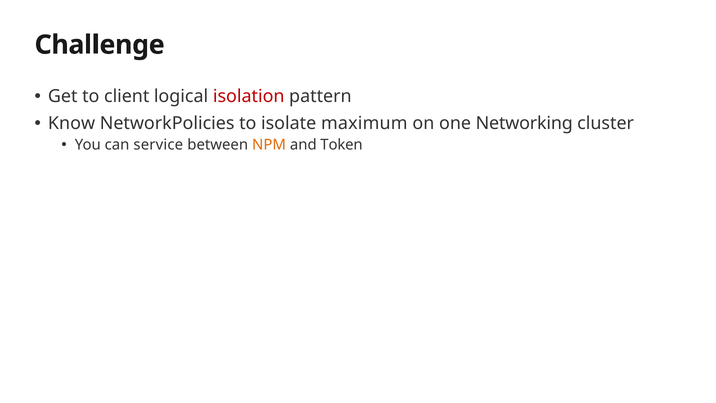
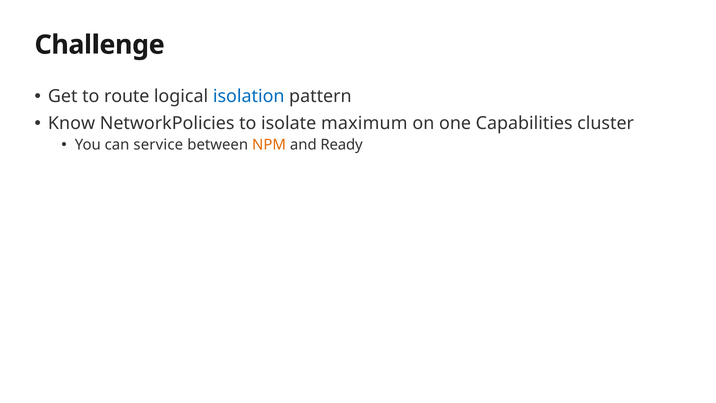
client: client -> route (127, 96)
isolation colour: red -> blue (249, 96)
Networking: Networking -> Capabilities (524, 123)
Token: Token -> Ready (342, 145)
